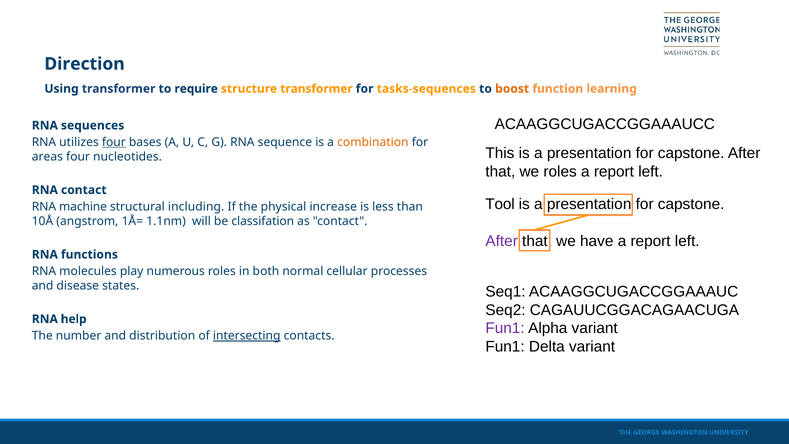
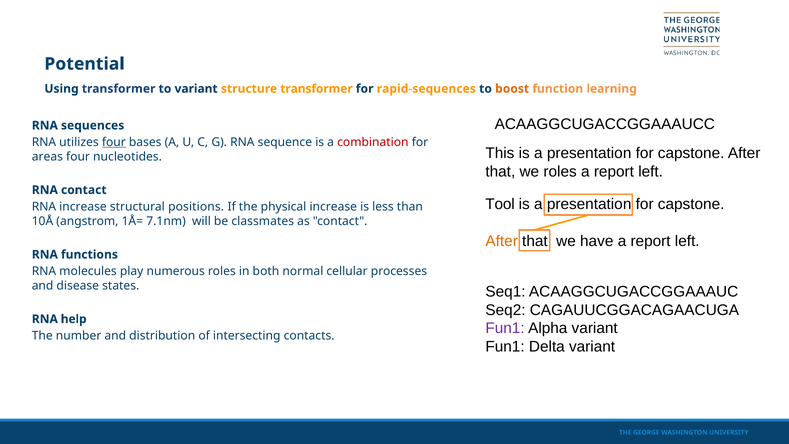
Direction: Direction -> Potential (84, 64)
to require: require -> variant (196, 89)
tasks-sequences: tasks-sequences -> rapid-sequences (426, 89)
combination colour: orange -> red (373, 142)
RNA machine: machine -> increase (83, 207)
including: including -> positions (196, 207)
1.1nm: 1.1nm -> 7.1nm (166, 221)
classifation: classifation -> classmates (263, 221)
After colour: purple -> orange (502, 241)
intersecting underline: present -> none (247, 336)
